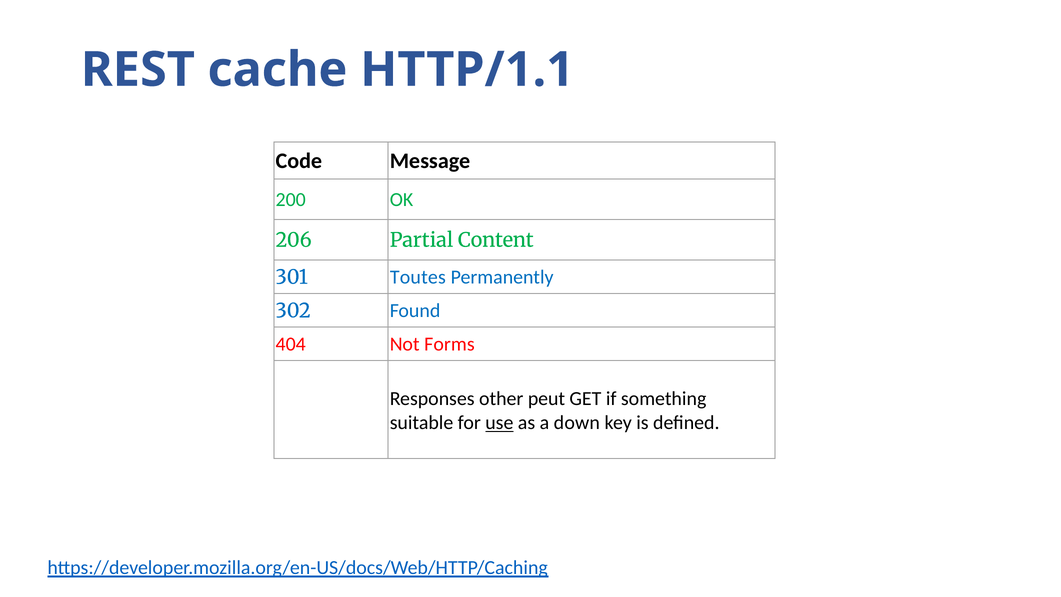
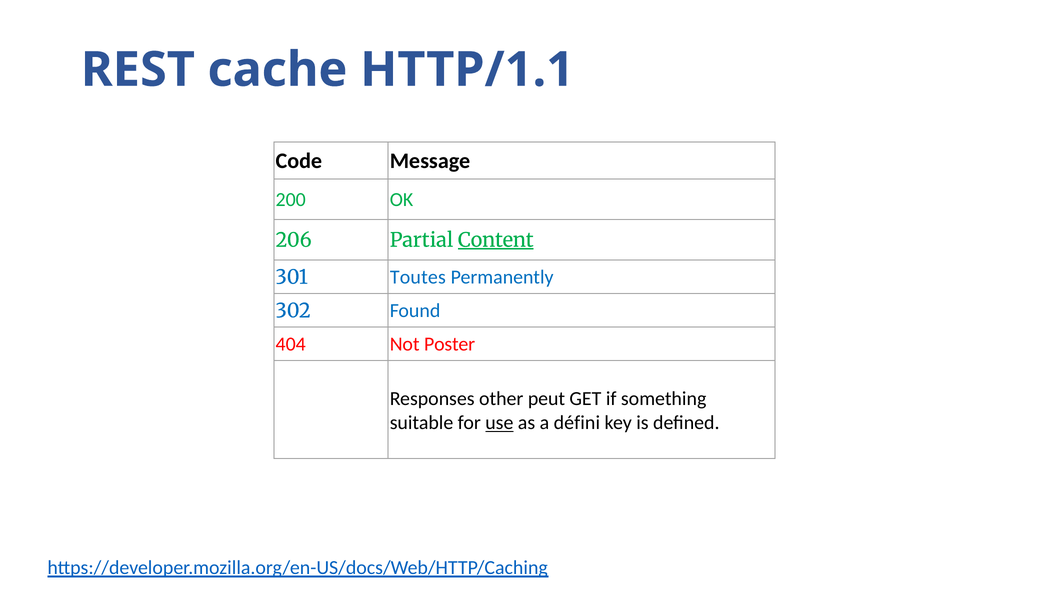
Content underline: none -> present (496, 240)
Forms: Forms -> Poster (450, 344)
down: down -> défini (577, 423)
